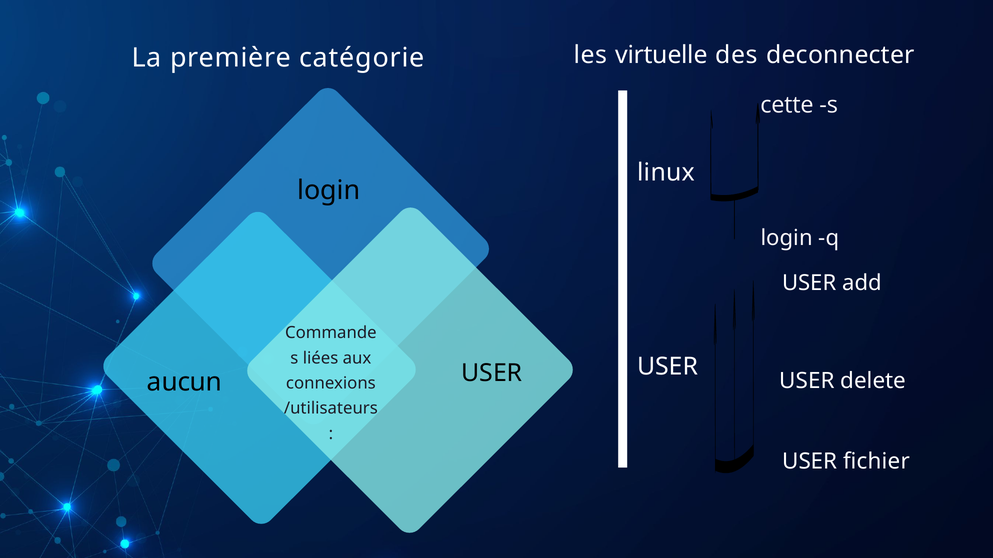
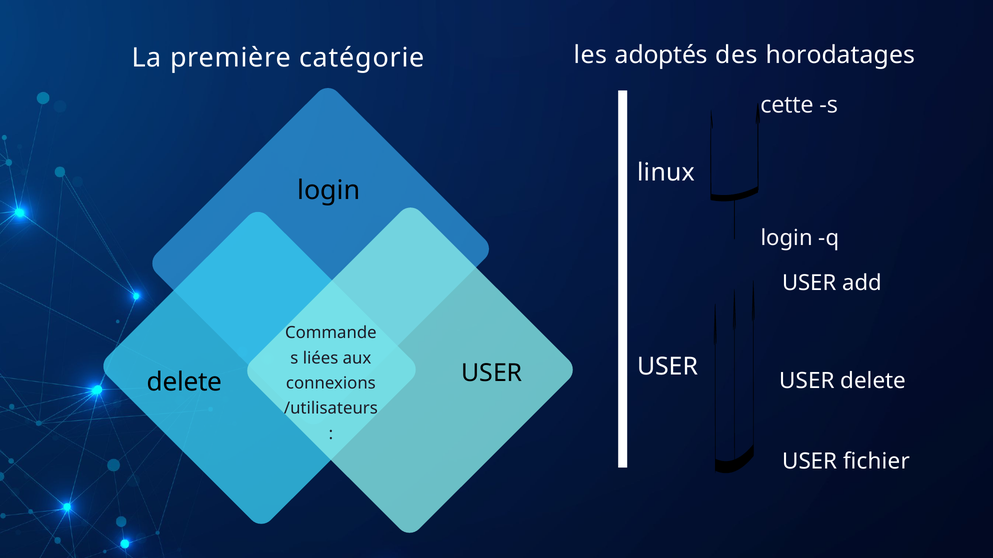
virtuelle: virtuelle -> adoptés (661, 55)
deconnecter: deconnecter -> horodatages (840, 55)
aucun: aucun -> delete (185, 382)
